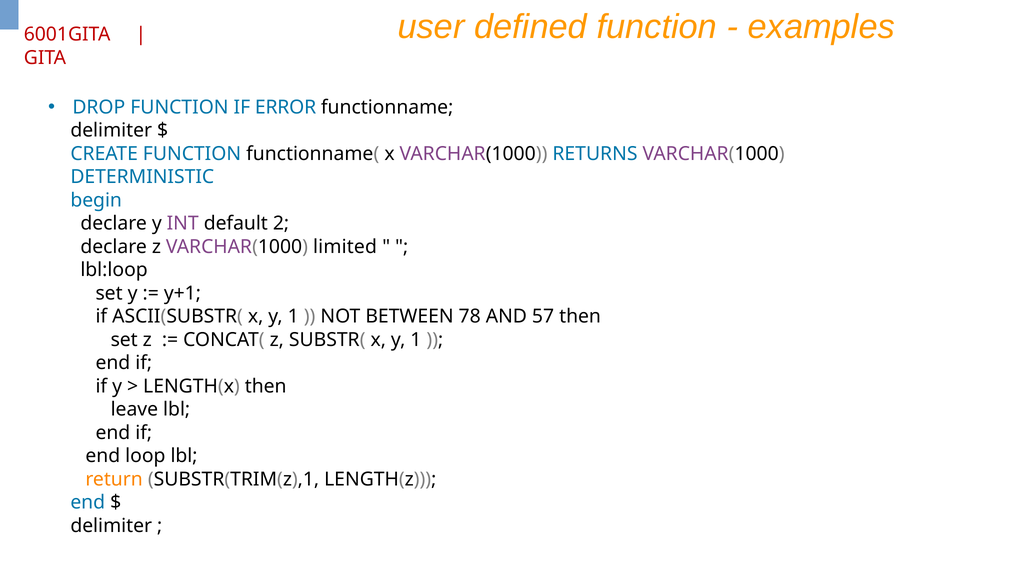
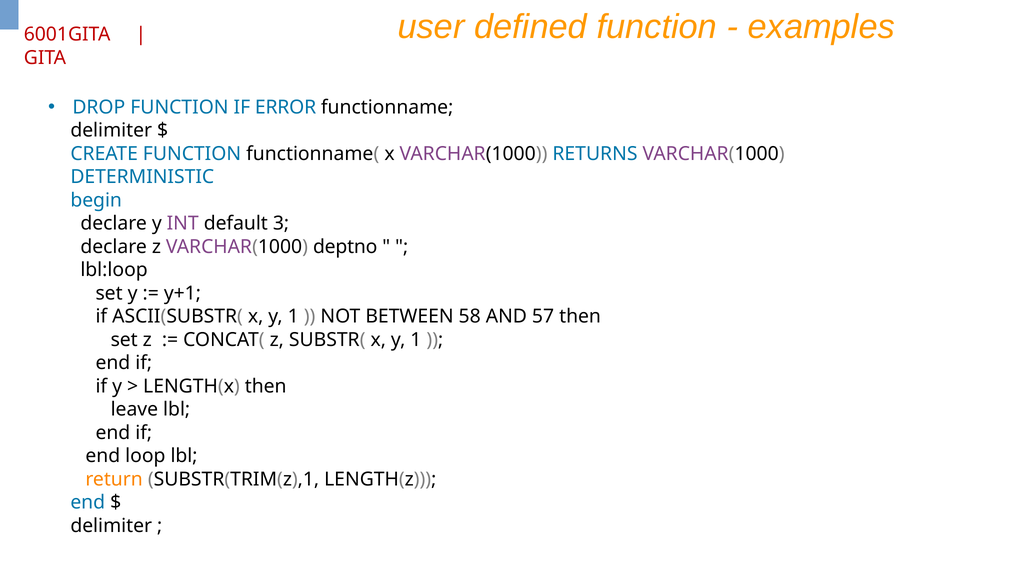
2: 2 -> 3 (281, 223)
limited: limited -> deptno (345, 247)
78: 78 -> 58 (470, 316)
